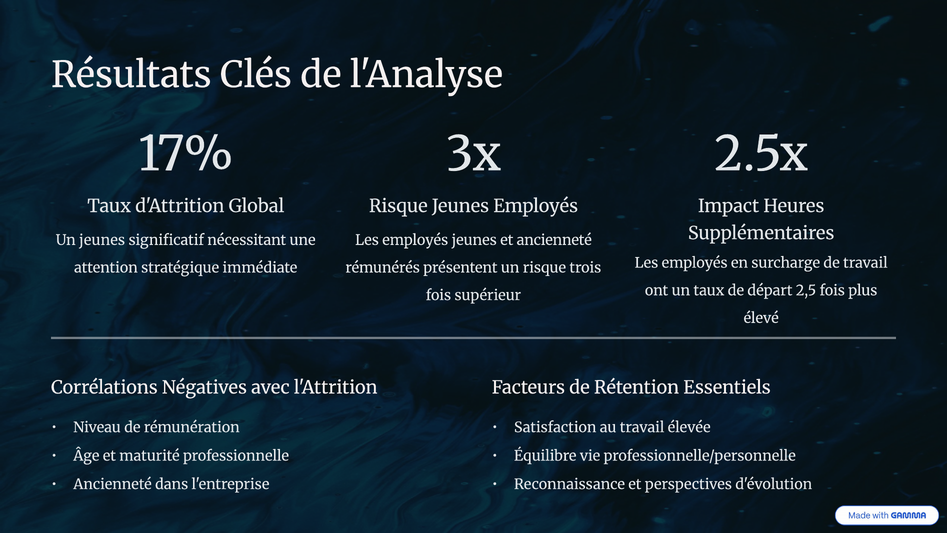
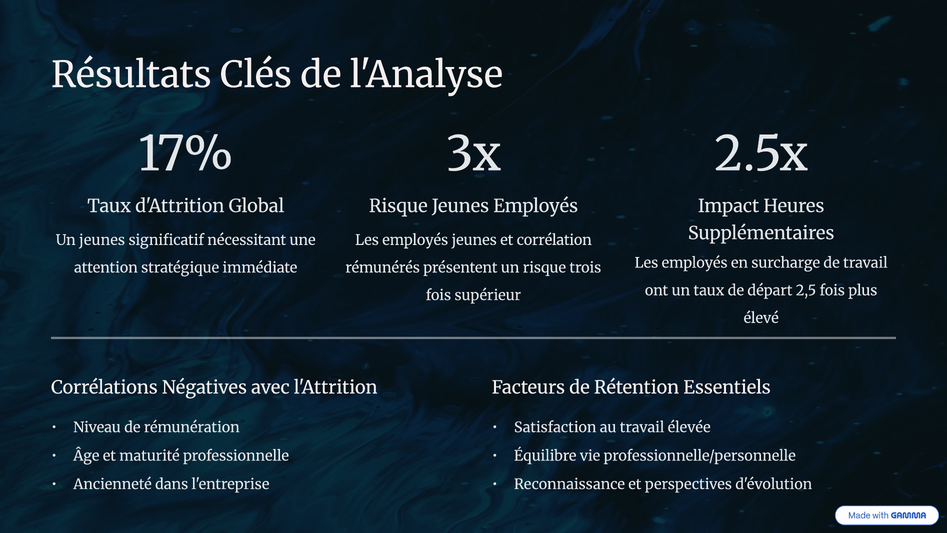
et ancienneté: ancienneté -> corrélation (554, 240)
